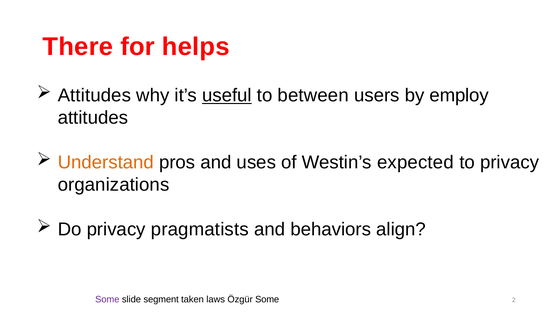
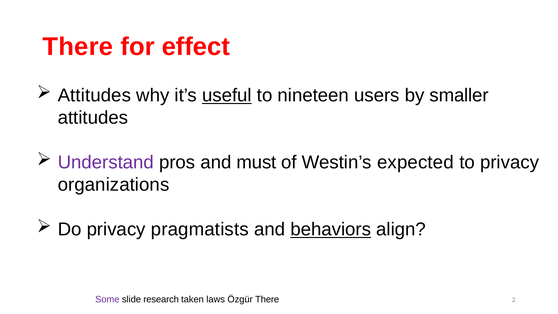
helps: helps -> effect (196, 47)
between: between -> nineteen (313, 95)
employ: employ -> smaller (459, 95)
Understand colour: orange -> purple (106, 162)
uses: uses -> must (256, 162)
behaviors underline: none -> present (331, 229)
segment: segment -> research (161, 299)
Özgür Some: Some -> There (267, 299)
